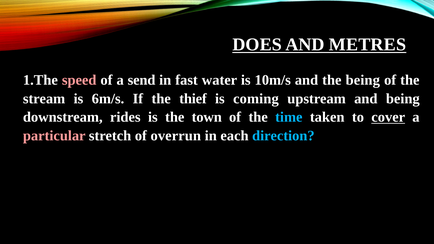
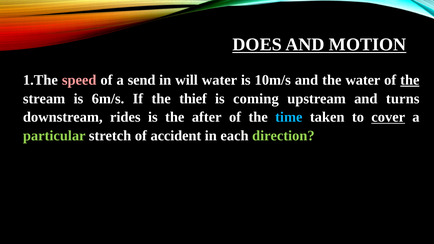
METRES: METRES -> MOTION (368, 45)
fast: fast -> will (187, 80)
the being: being -> water (363, 80)
the underline: none -> present (410, 80)
and being: being -> turns (403, 99)
town: town -> after (207, 117)
particular colour: pink -> light green (54, 136)
overrun: overrun -> accident (176, 136)
direction colour: light blue -> light green (283, 136)
